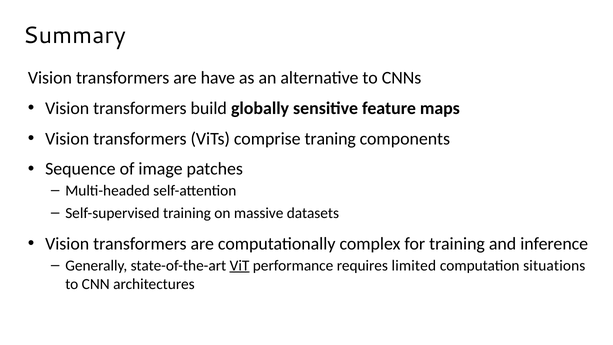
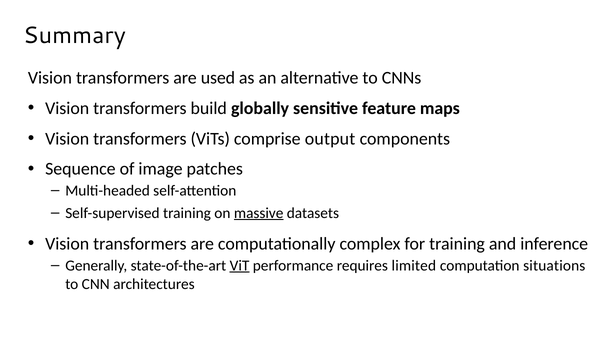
have: have -> used (218, 78)
traning: traning -> output (330, 139)
massive underline: none -> present (259, 213)
